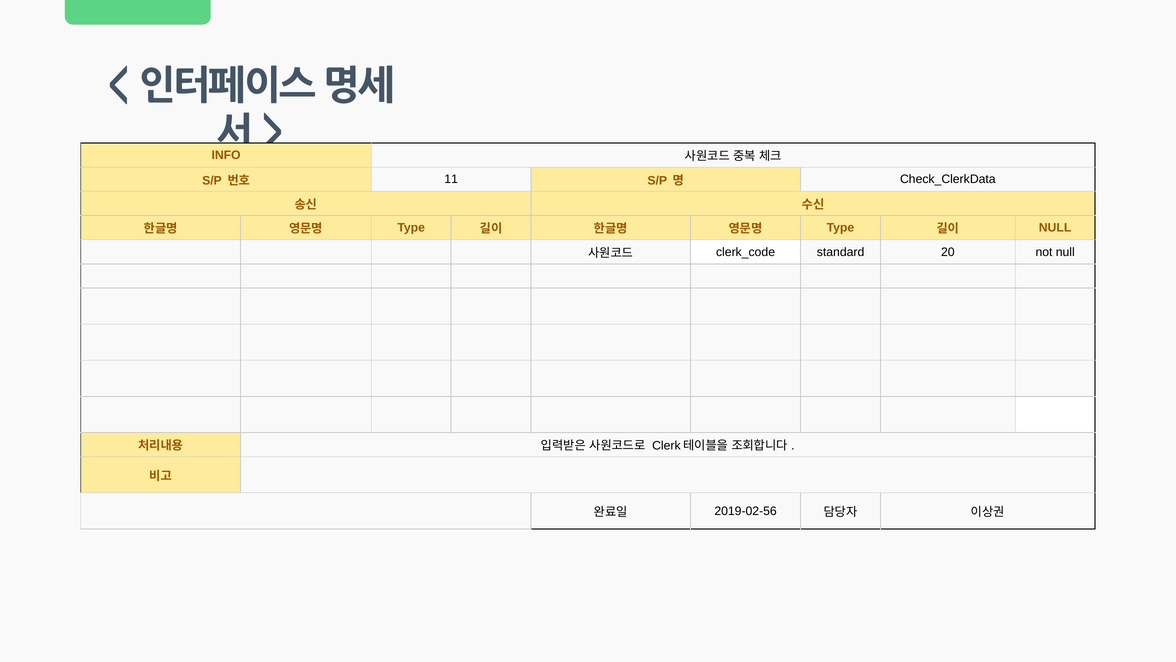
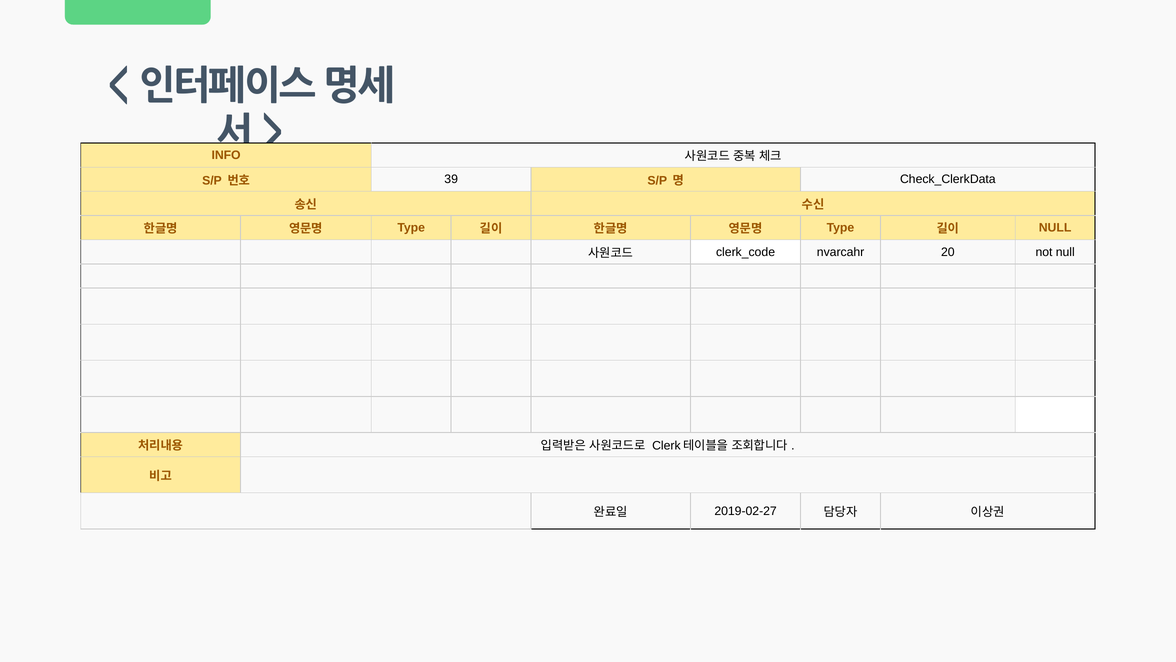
11: 11 -> 39 (451, 179)
standard: standard -> nvarcahr (841, 252)
2019-02-56: 2019-02-56 -> 2019-02-27 (746, 511)
